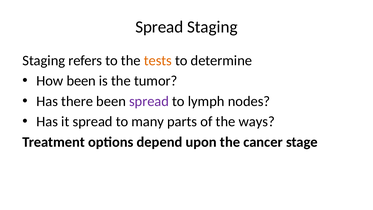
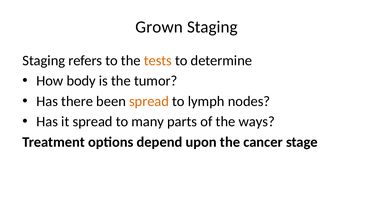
Spread: Spread -> Grown (159, 27)
How been: been -> body (81, 81)
spread colour: purple -> orange (149, 101)
